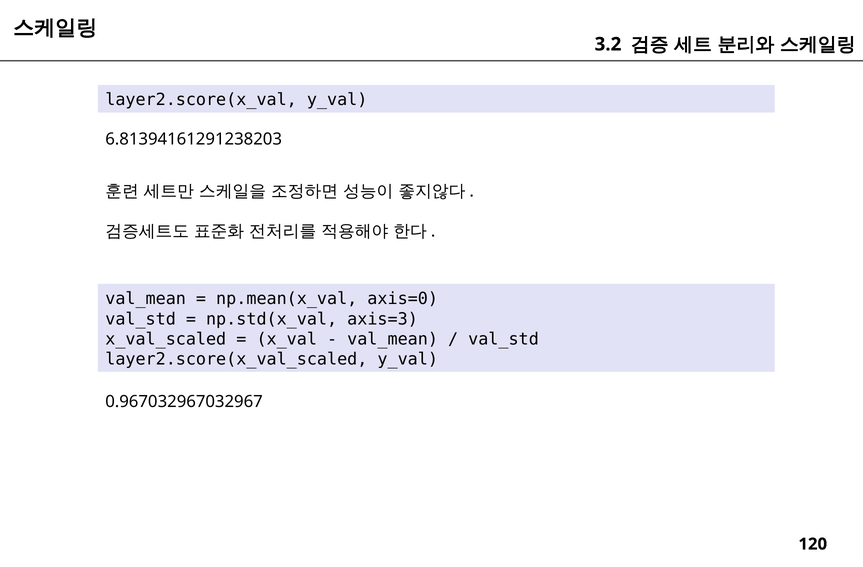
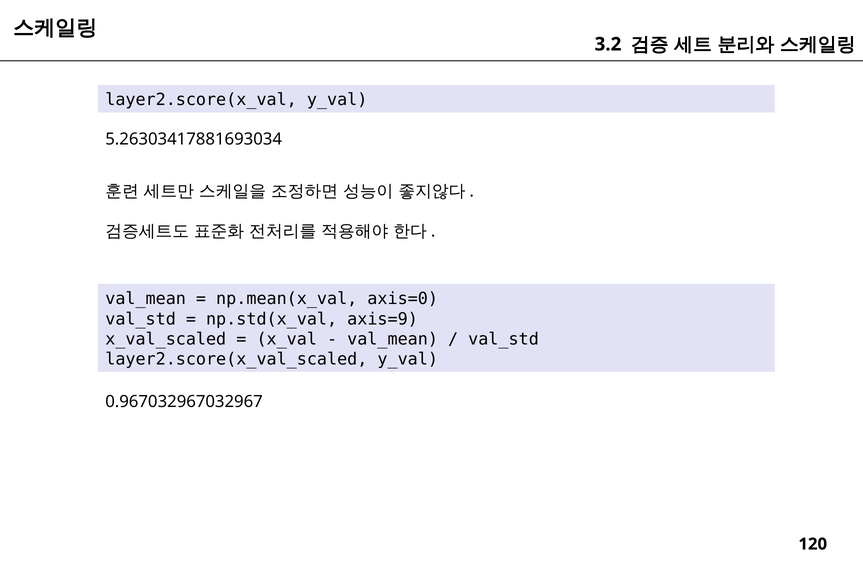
6.81394161291238203: 6.81394161291238203 -> 5.26303417881693034 (194, 139)
axis=3: axis=3 -> axis=9 (383, 319)
